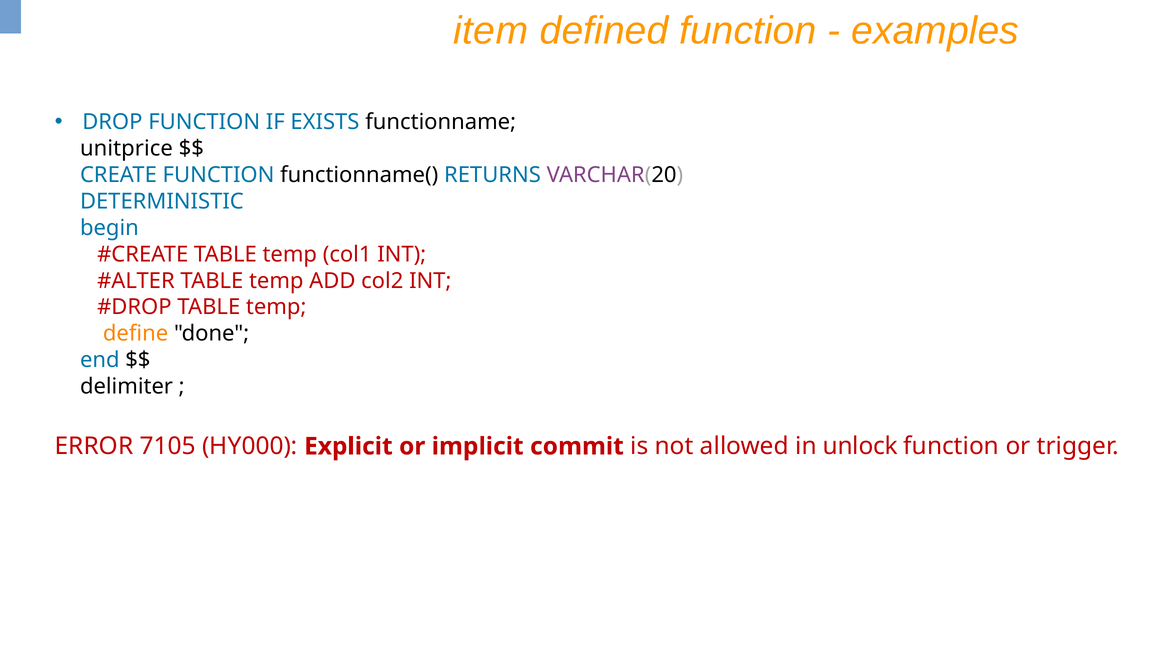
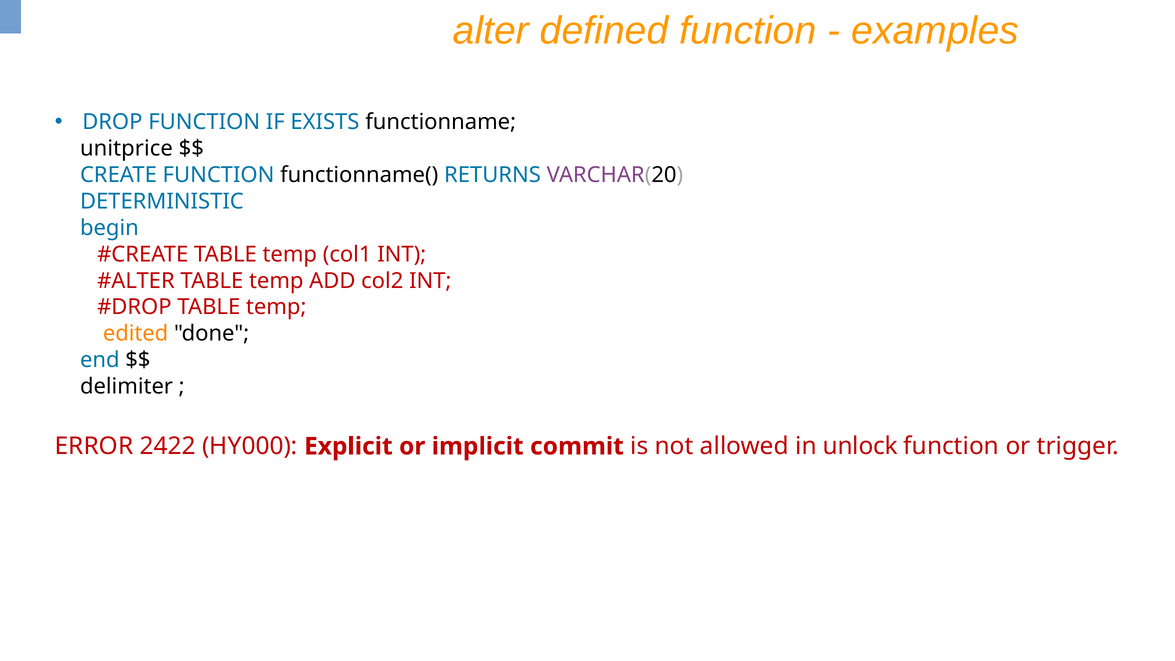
item: item -> alter (491, 31)
define: define -> edited (136, 334)
7105: 7105 -> 2422 (168, 446)
